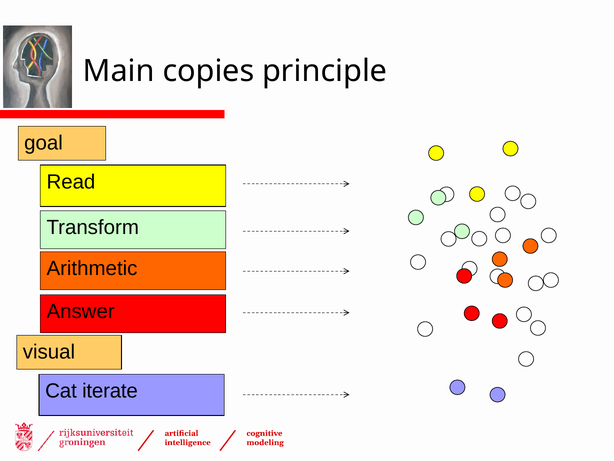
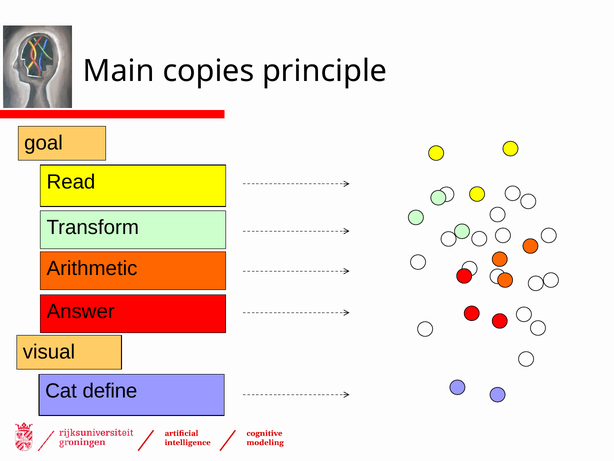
iterate: iterate -> define (110, 390)
